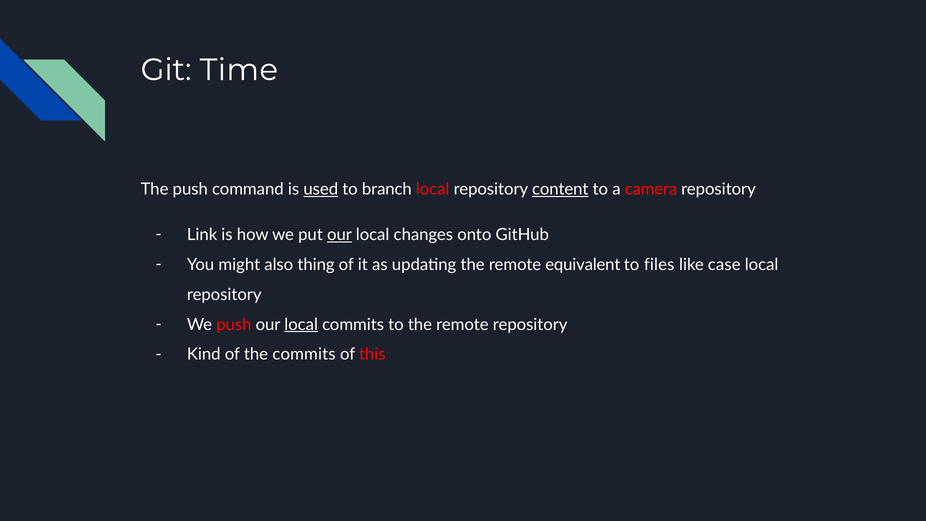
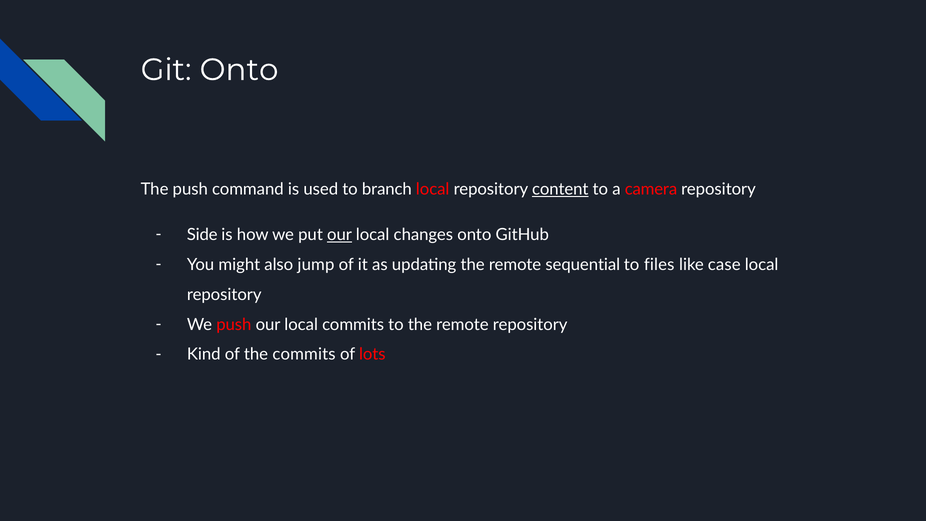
Git Time: Time -> Onto (239, 70)
used underline: present -> none (321, 189)
Link: Link -> Side (202, 235)
thing: thing -> jump (316, 264)
equivalent: equivalent -> sequential (583, 264)
local underline: present -> none (301, 324)
this: this -> lots (372, 354)
